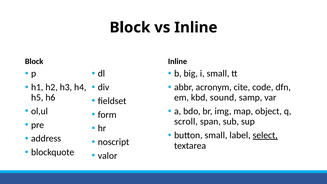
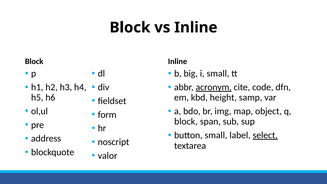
acronym underline: none -> present (214, 87)
sound: sound -> height (223, 98)
scroll: scroll -> block (186, 122)
